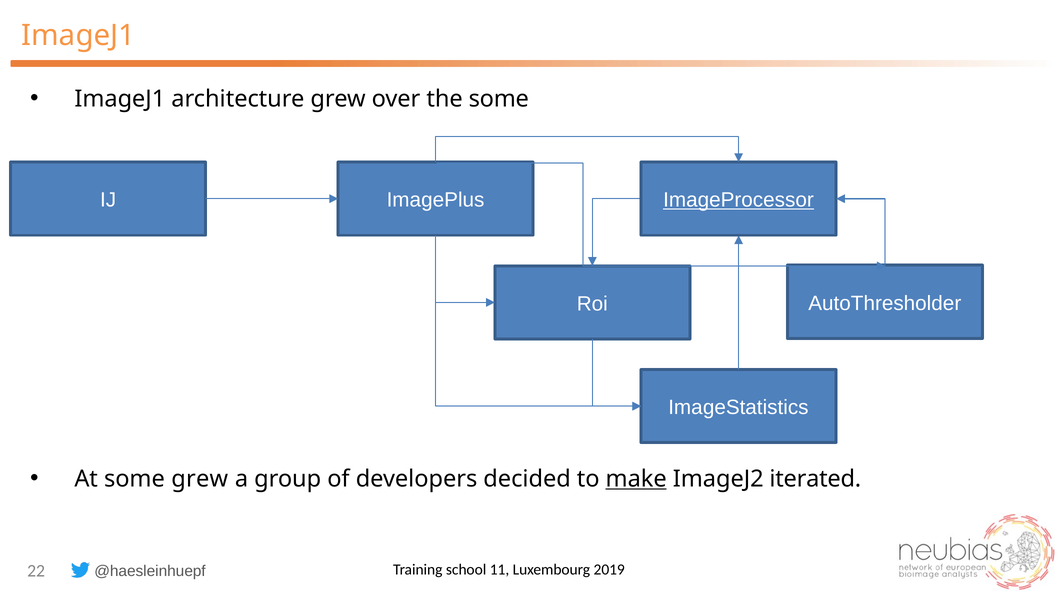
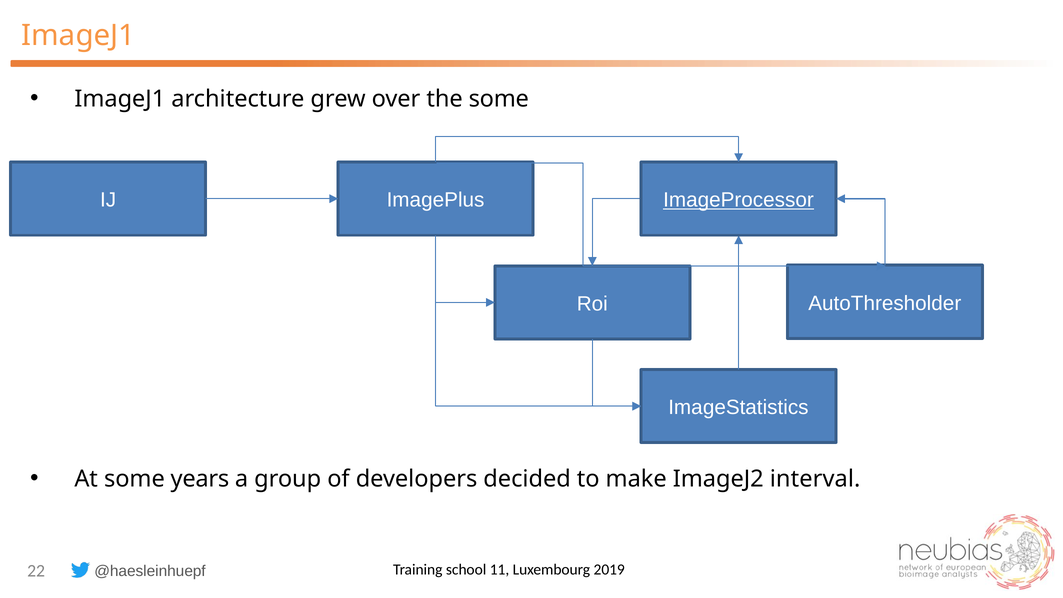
some grew: grew -> years (200, 479)
make underline: present -> none (636, 479)
iterated: iterated -> interval (815, 479)
